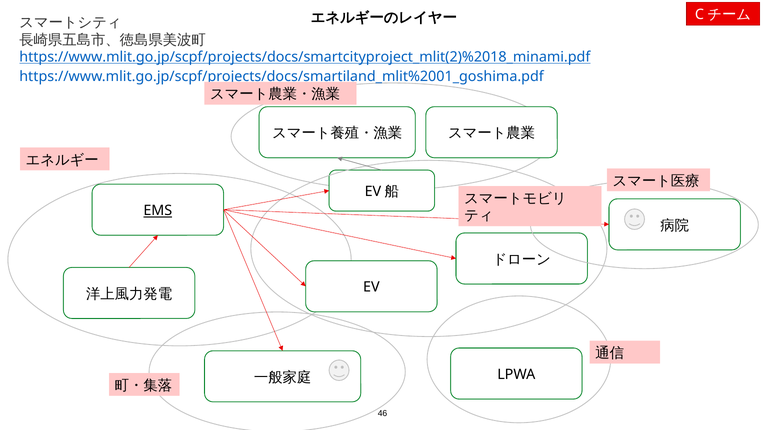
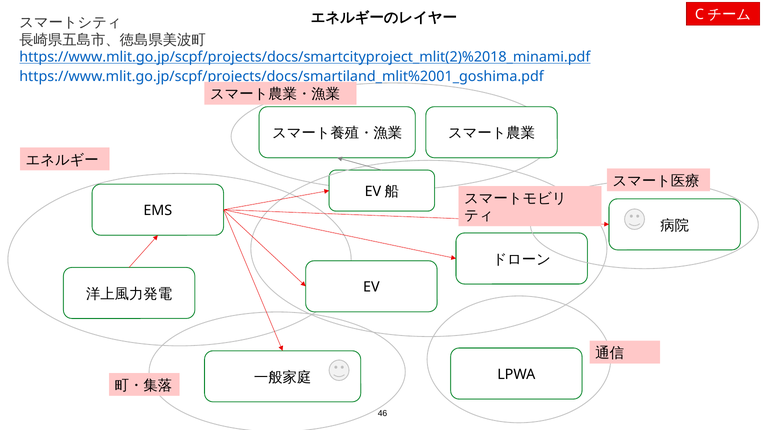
EMS underline: present -> none (158, 211)
